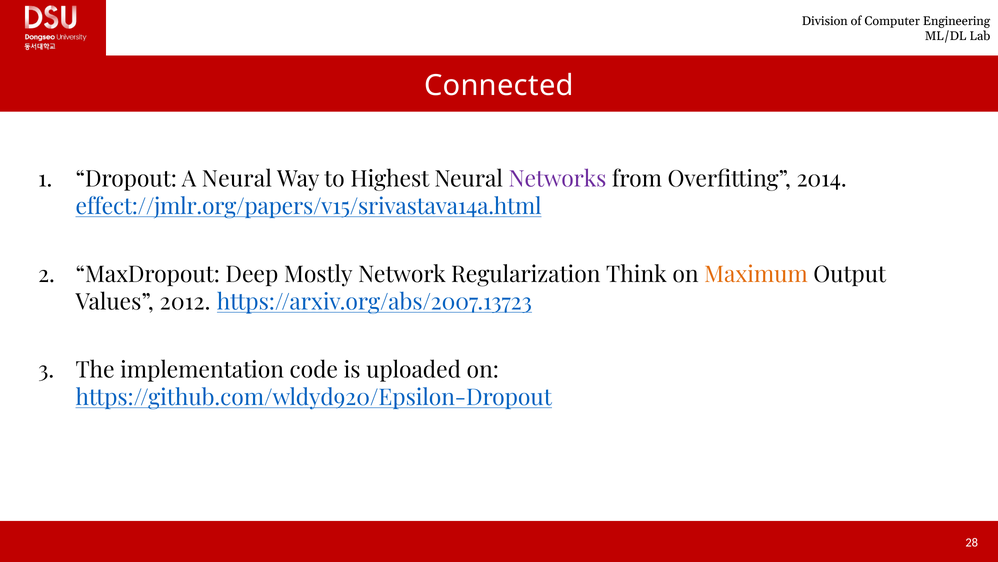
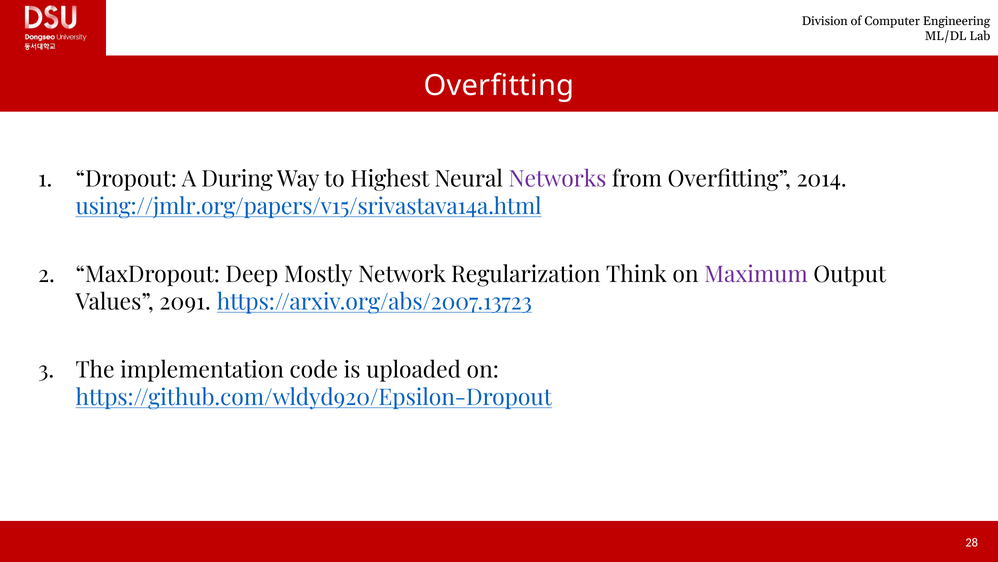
Connected: Connected -> Overfitting (499, 85)
A Neural: Neural -> During (237, 179)
effect://jmlr.org/papers/v15/srivastava14a.html: effect://jmlr.org/papers/v15/srivastava14a.html -> using://jmlr.org/papers/v15/srivastava14a.html (309, 206)
Maximum colour: orange -> purple (756, 274)
2012: 2012 -> 2091 (185, 302)
